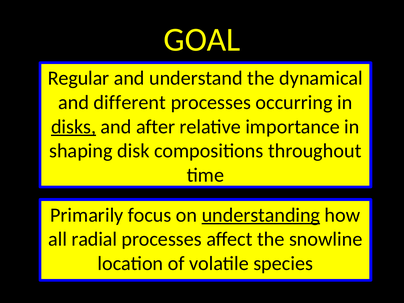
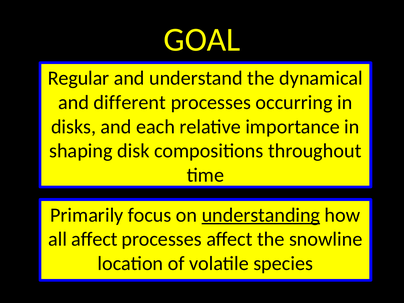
disks underline: present -> none (74, 127)
after: after -> each (156, 127)
all radial: radial -> affect (94, 239)
